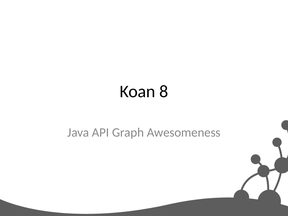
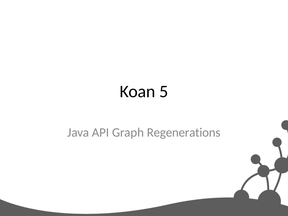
8: 8 -> 5 (164, 91)
Awesomeness: Awesomeness -> Regenerations (184, 132)
